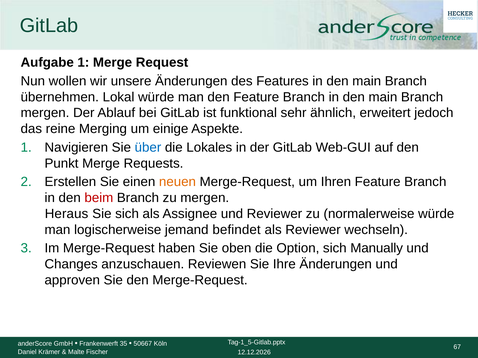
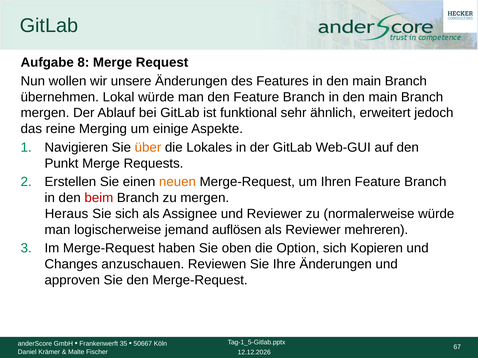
Aufgabe 1: 1 -> 8 (83, 63)
über colour: blue -> orange (148, 148)
befindet: befindet -> auflösen (237, 230)
wechseln: wechseln -> mehreren (376, 230)
Manually: Manually -> Kopieren (377, 249)
